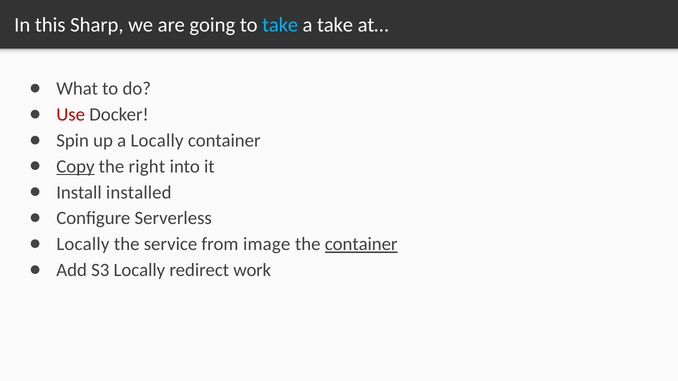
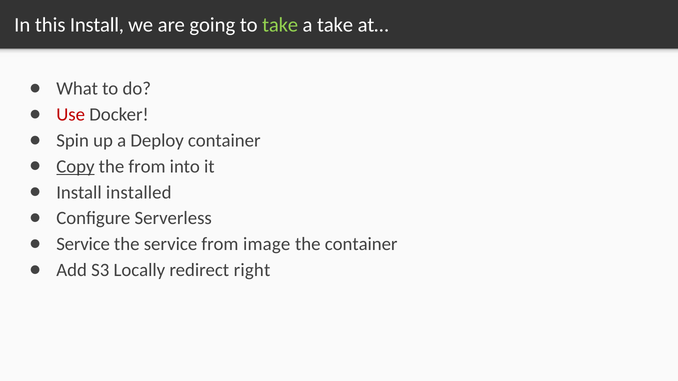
this Sharp: Sharp -> Install (97, 25)
take colour: light blue -> light green (280, 25)
a Locally: Locally -> Deploy (157, 141)
the right: right -> from (147, 167)
Locally: Locally -> Service (83, 244)
container underline: present -> none (361, 244)
work: work -> right (252, 270)
